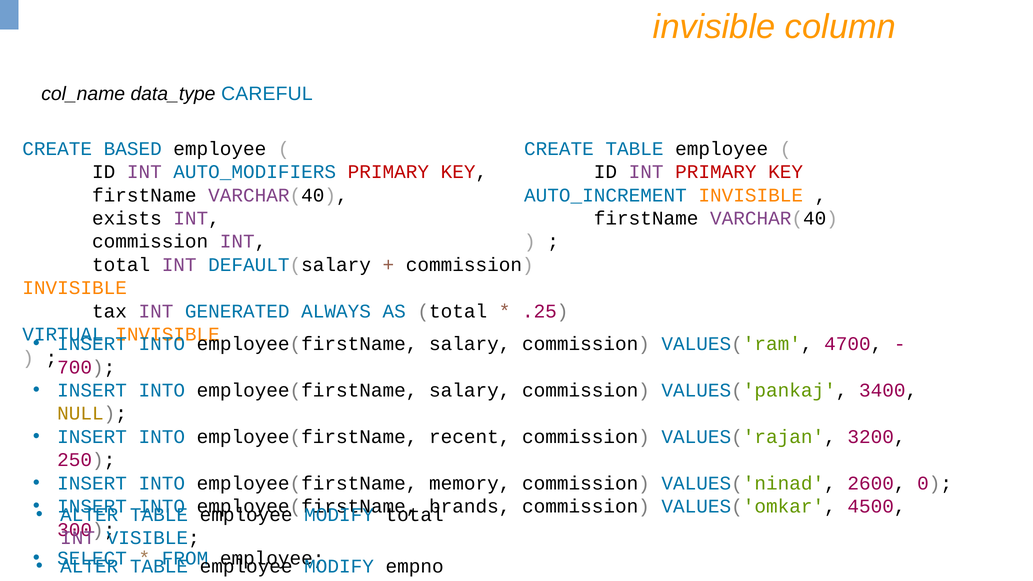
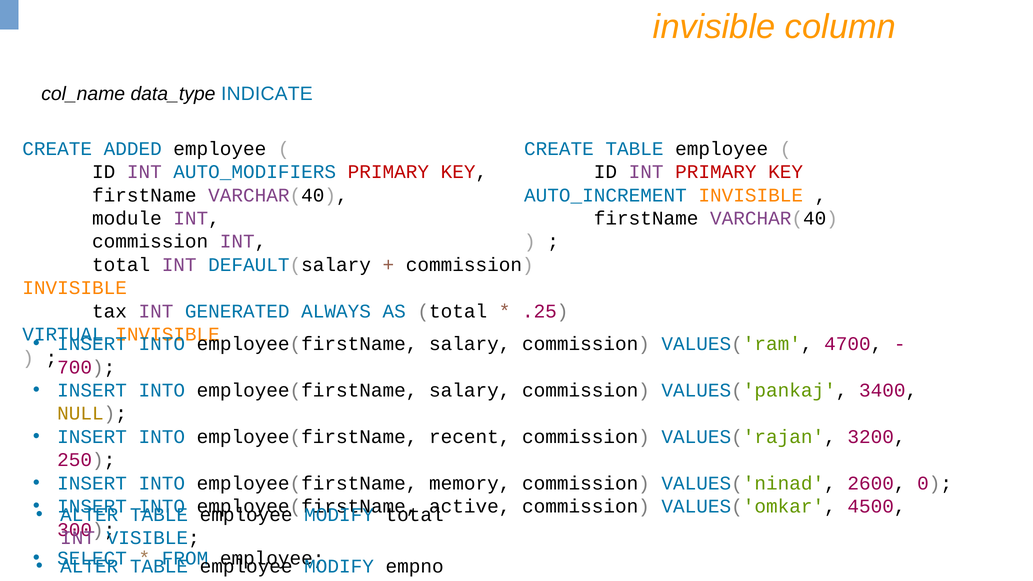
CAREFUL: CAREFUL -> INDICATE (267, 94)
BASED: BASED -> ADDED (133, 149)
exists: exists -> module (127, 218)
brands: brands -> active (470, 507)
